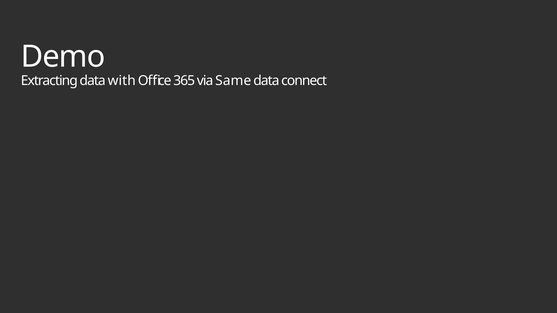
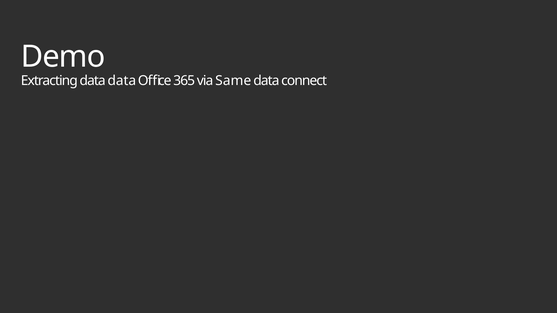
data with: with -> data (122, 81)
